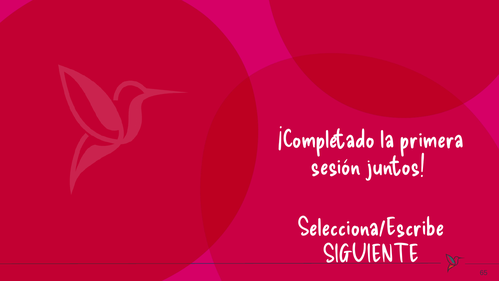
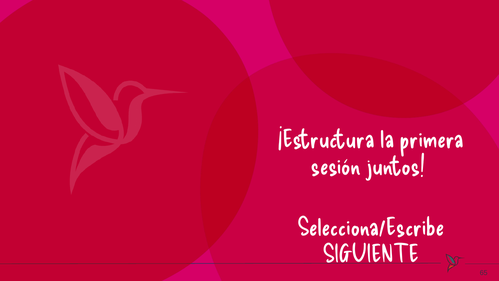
¡Completado: ¡Completado -> ¡Estructura (326, 139)
